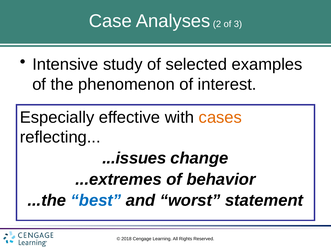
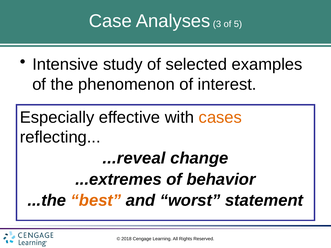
2: 2 -> 3 (217, 24)
3: 3 -> 5 (238, 24)
...issues: ...issues -> ...reveal (134, 158)
best colour: blue -> orange (96, 201)
